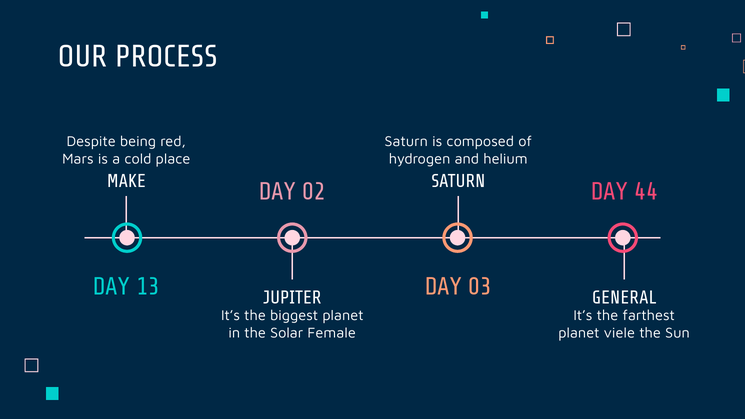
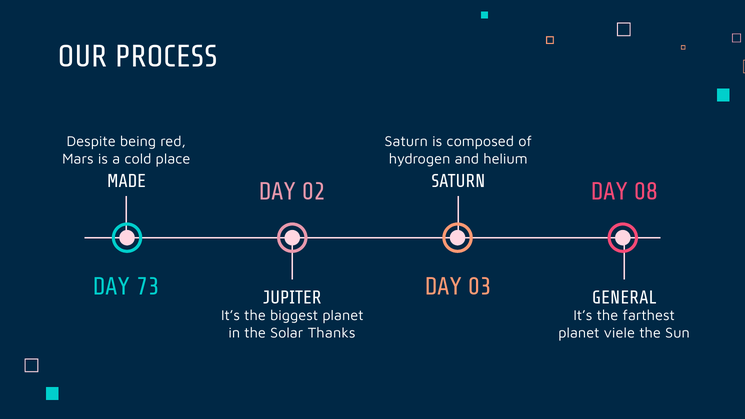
MAKE: MAKE -> MADE (126, 181)
44: 44 -> 08 (646, 191)
13: 13 -> 73 (148, 287)
Female: Female -> Thanks (332, 333)
